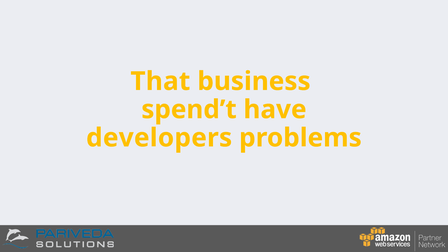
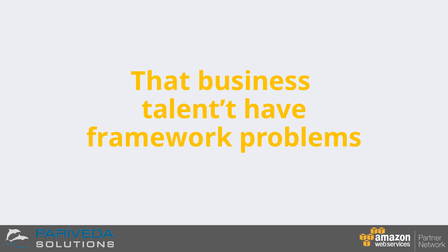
spend’t: spend’t -> talent’t (189, 110)
developers: developers -> framework (159, 138)
